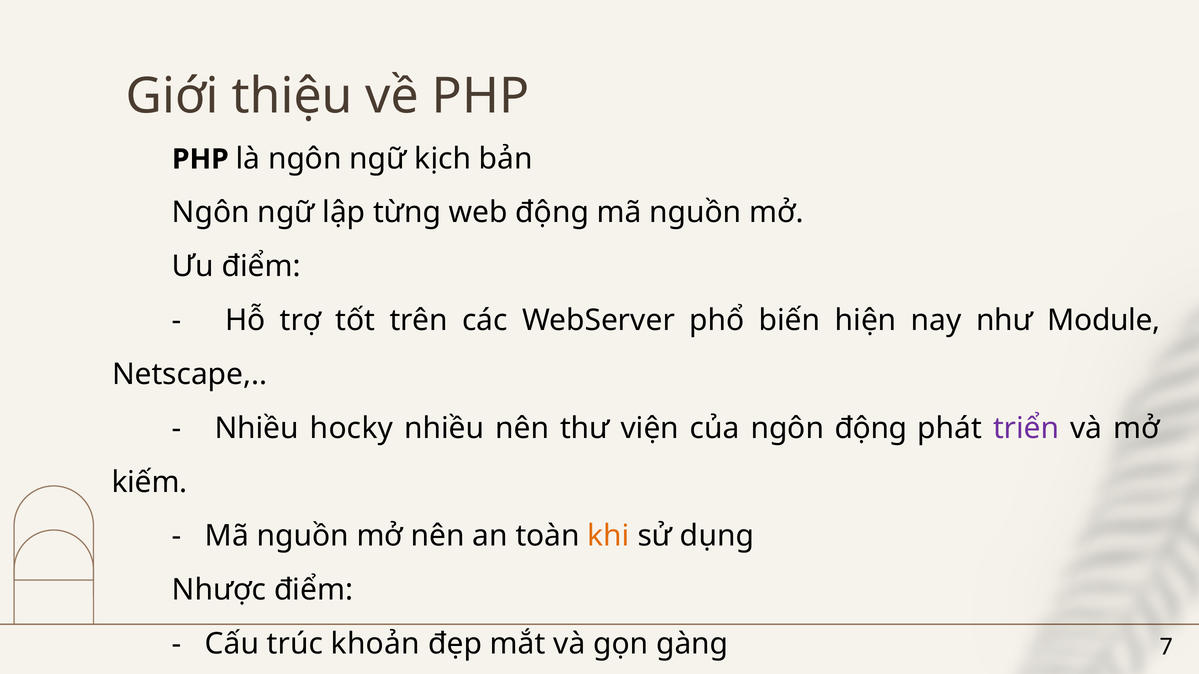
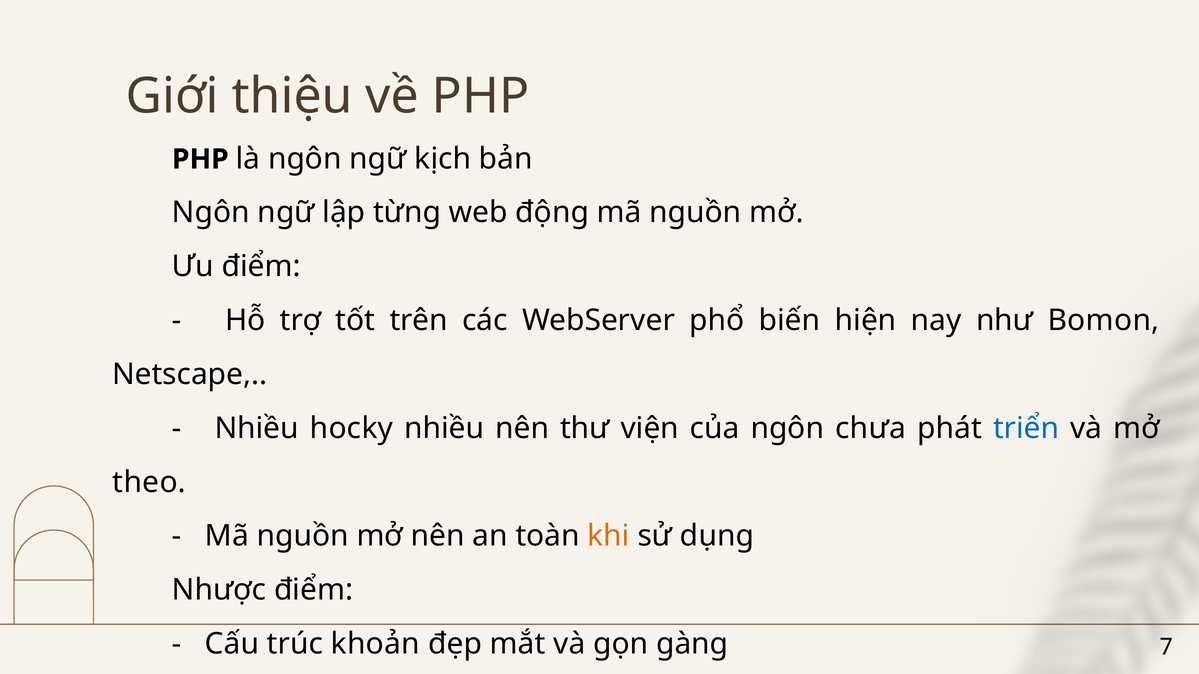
Module: Module -> Bomon (1104, 321)
ngôn động: động -> chưa (871, 429)
triển colour: purple -> blue (1026, 429)
kiếm: kiếm -> theo (149, 483)
